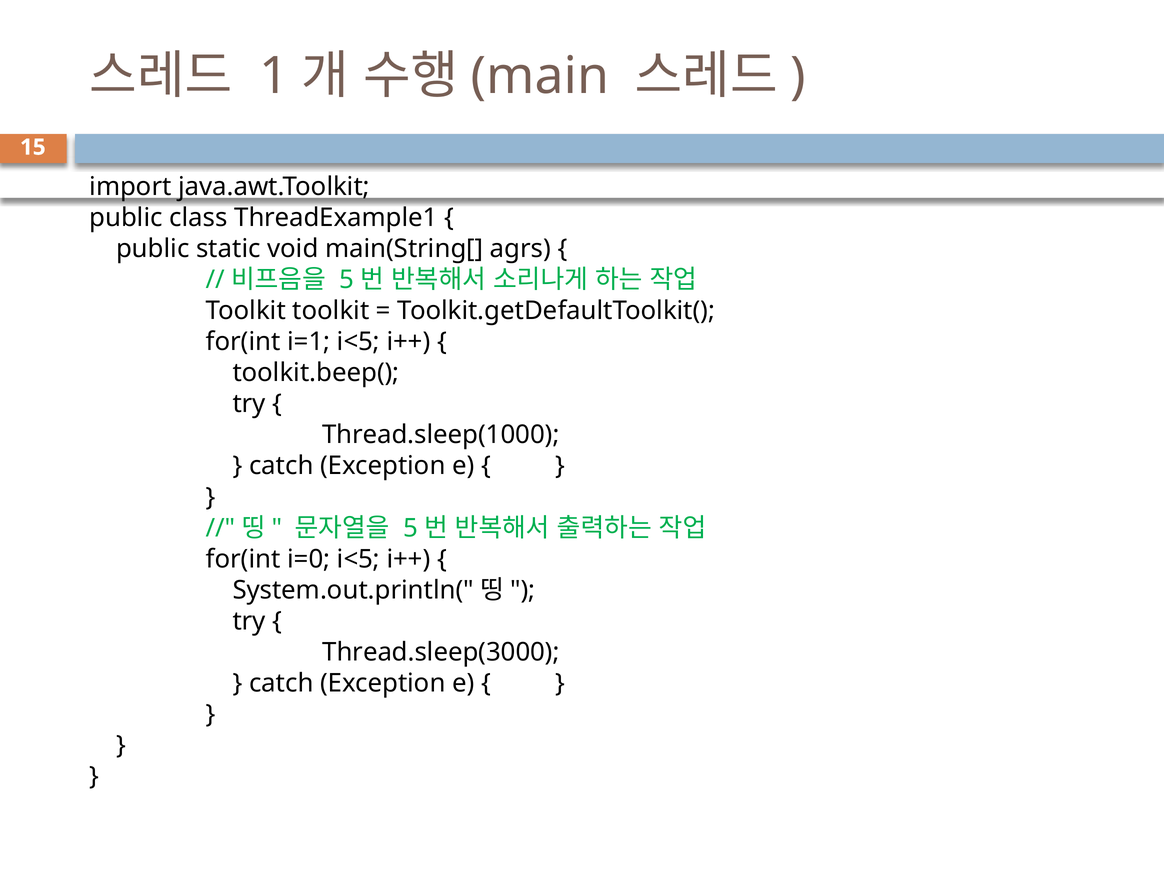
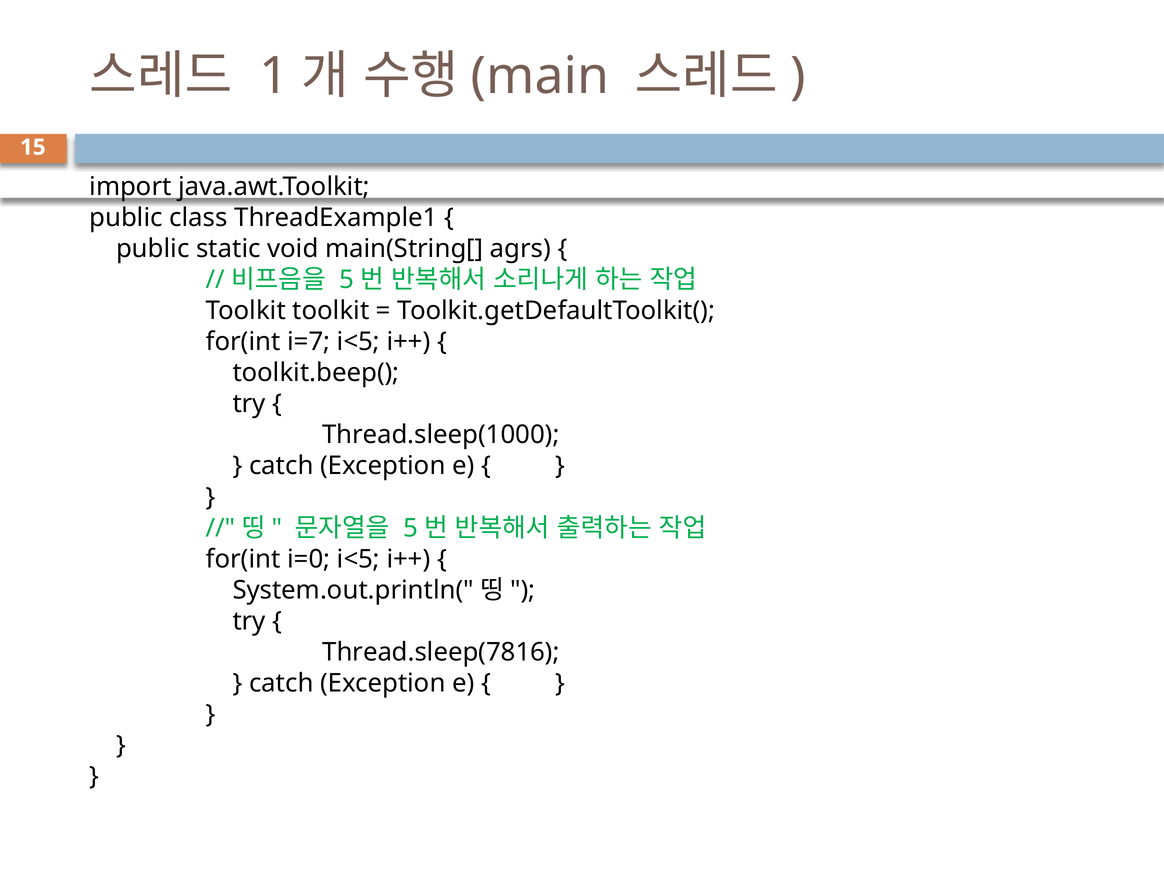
i=1: i=1 -> i=7 (309, 342)
Thread.sleep(3000: Thread.sleep(3000 -> Thread.sleep(7816 (441, 652)
